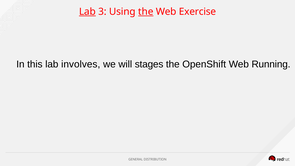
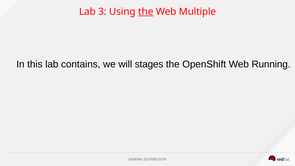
Lab underline: present -> none (87, 12)
Exercise: Exercise -> Multiple (198, 12)
involves: involves -> contains (81, 64)
